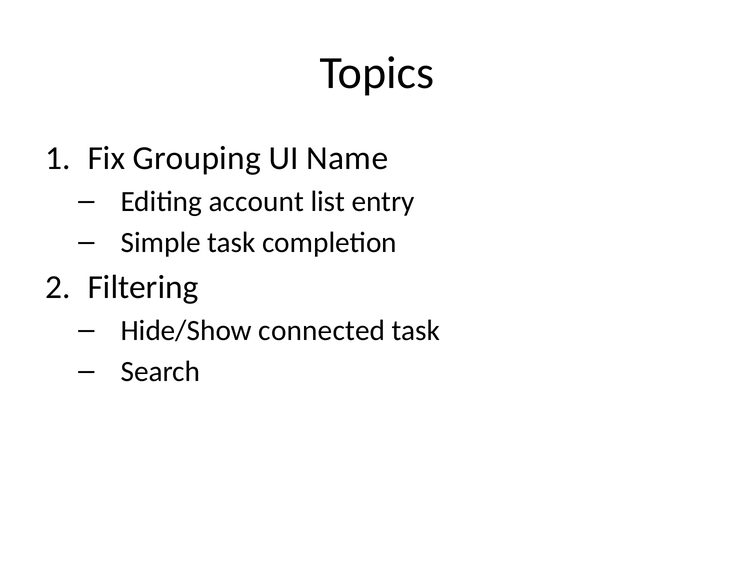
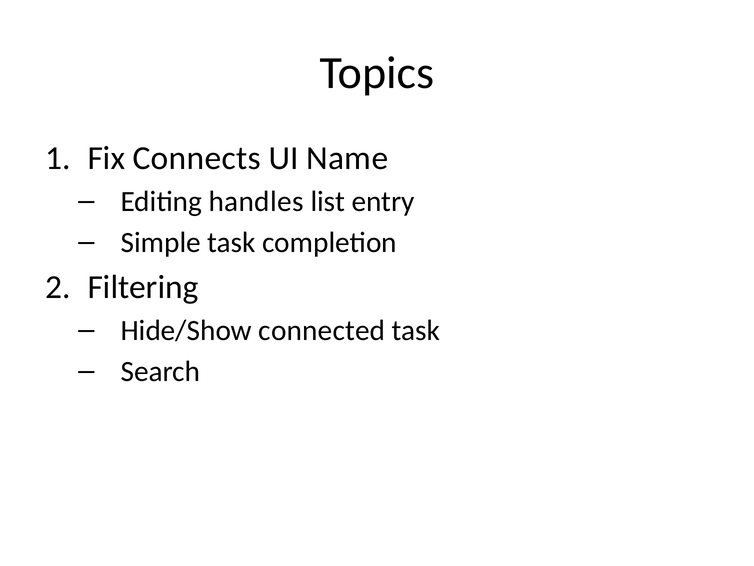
Grouping: Grouping -> Connects (197, 158)
account: account -> handles (256, 201)
